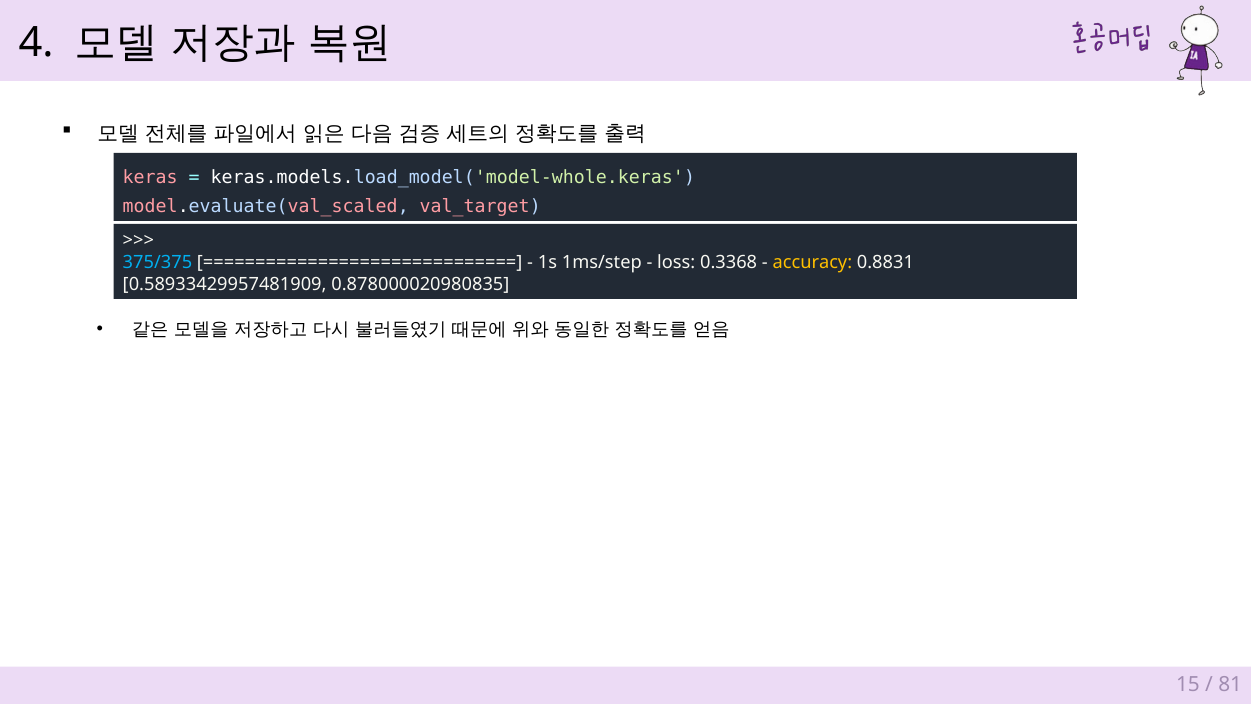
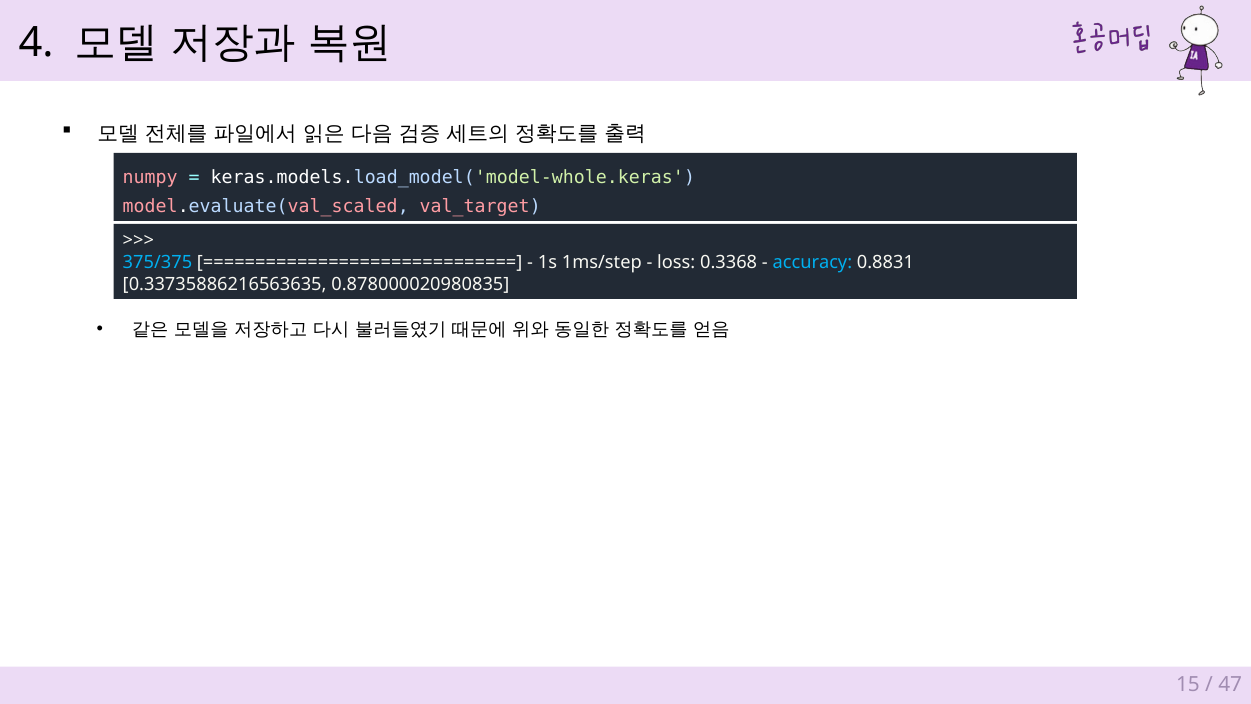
keras: keras -> numpy (150, 177)
accuracy colour: yellow -> light blue (812, 263)
0.58933429957481909: 0.58933429957481909 -> 0.33735886216563635 (225, 284)
81: 81 -> 47 (1230, 685)
